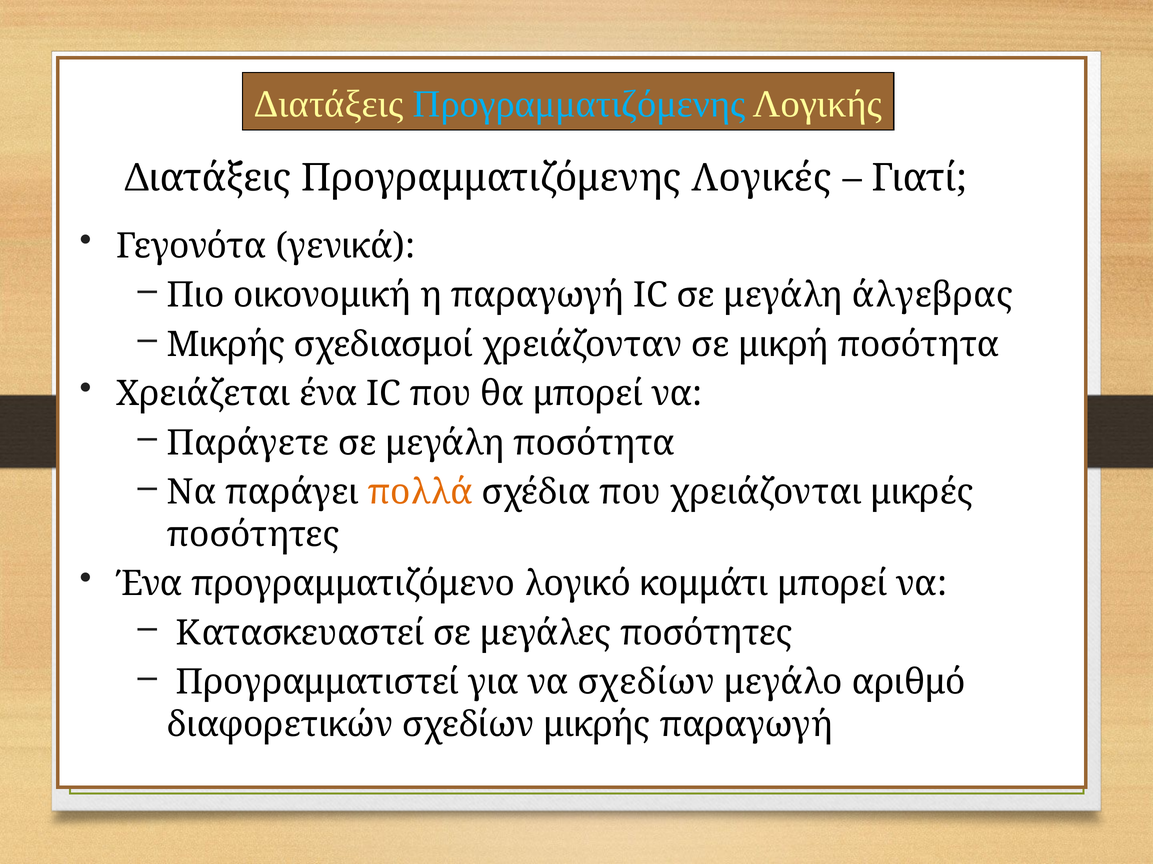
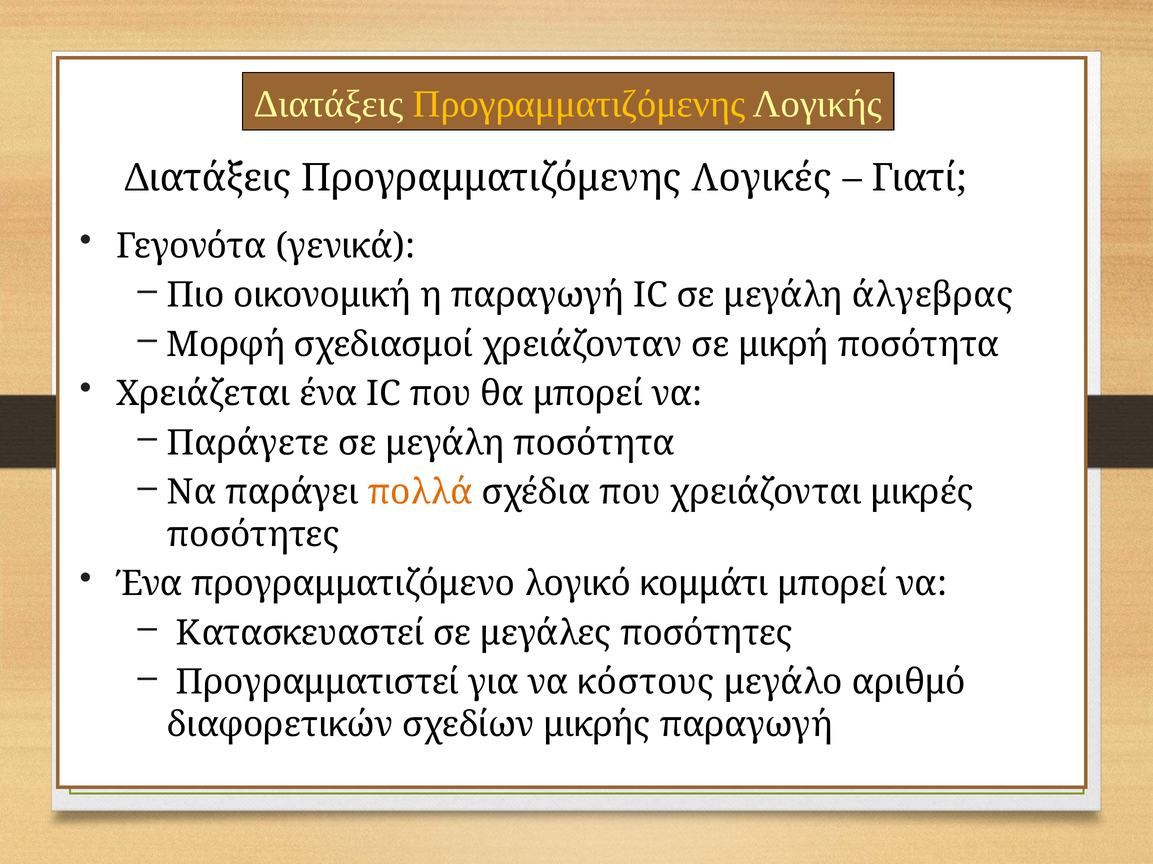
Προγραμματιζόμενης colour: light blue -> yellow (579, 104)
Μικρής: Μικρής -> Μορφή (226, 345)
να σχεδίων: σχεδίων -> κόστους (646, 683)
